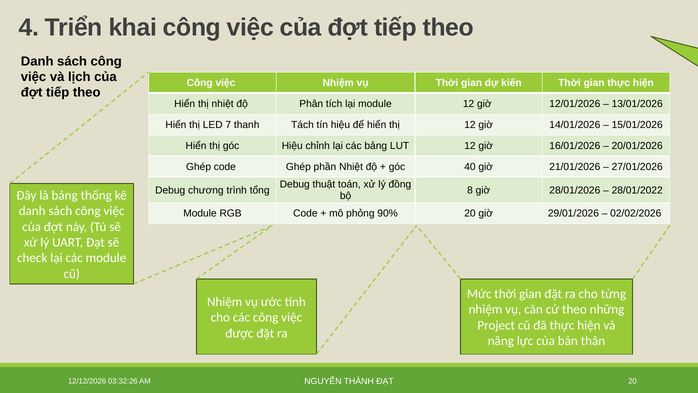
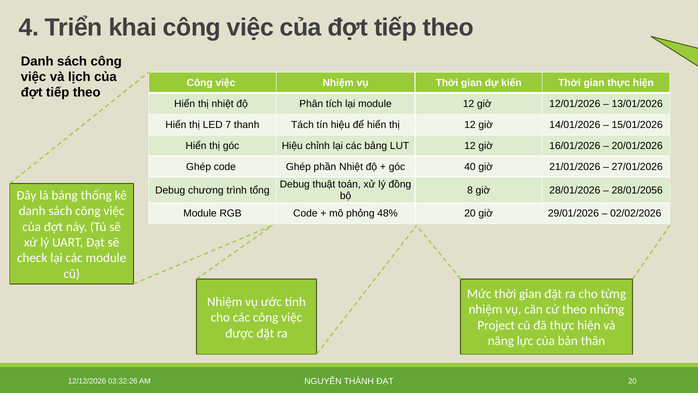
28/01/2022: 28/01/2022 -> 28/01/2056 (637, 190)
90%: 90% -> 48% (388, 213)
